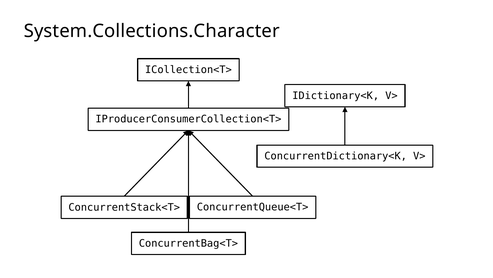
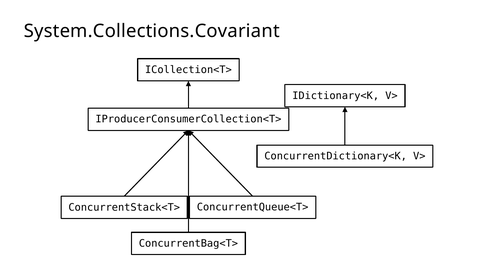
System.Collections.Character: System.Collections.Character -> System.Collections.Covariant (152, 31)
